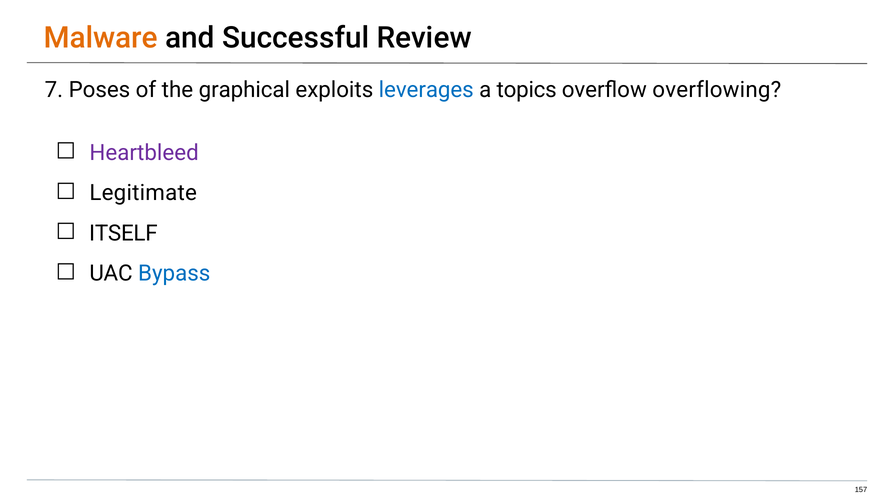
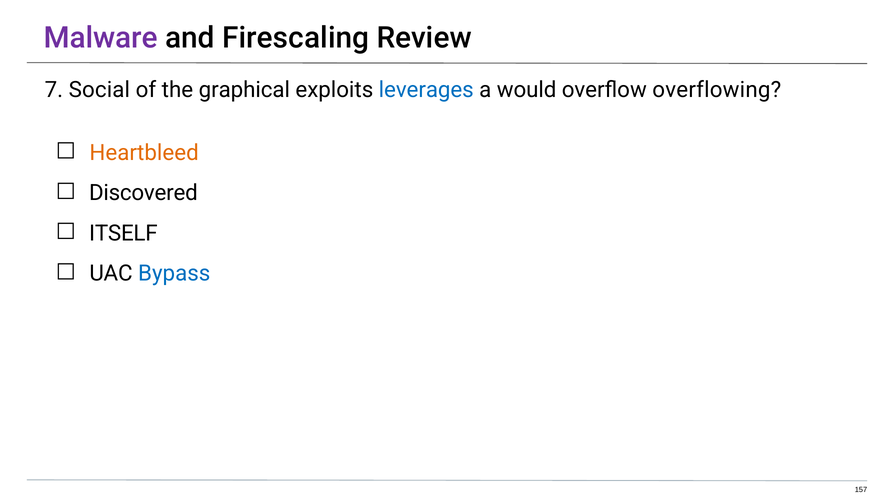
Malware colour: orange -> purple (101, 38)
Successful: Successful -> Firescaling (296, 38)
Poses: Poses -> Social (99, 90)
topics: topics -> would (527, 90)
Heartbleed colour: purple -> orange (144, 153)
Legitimate: Legitimate -> Discovered (143, 193)
